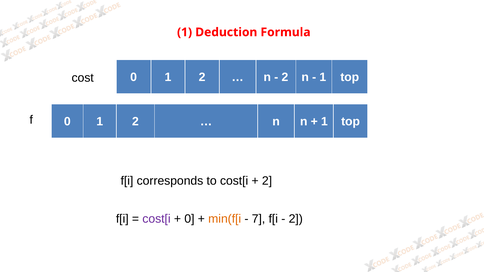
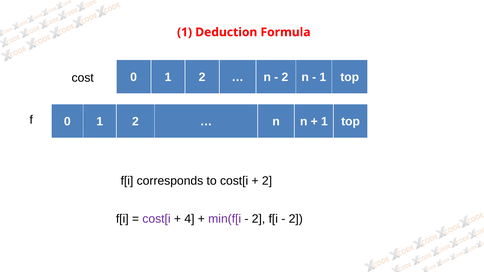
0: 0 -> 4 (189, 219)
min(f[i colour: orange -> purple (225, 219)
7: 7 -> 2 (259, 219)
